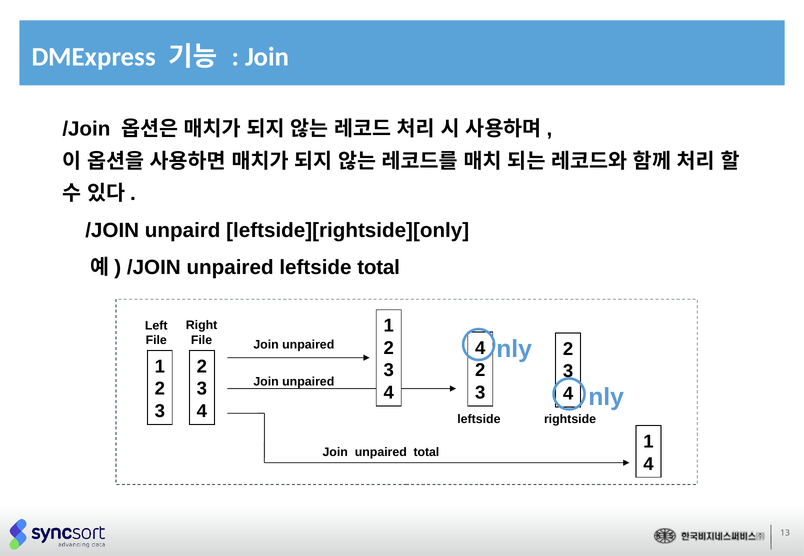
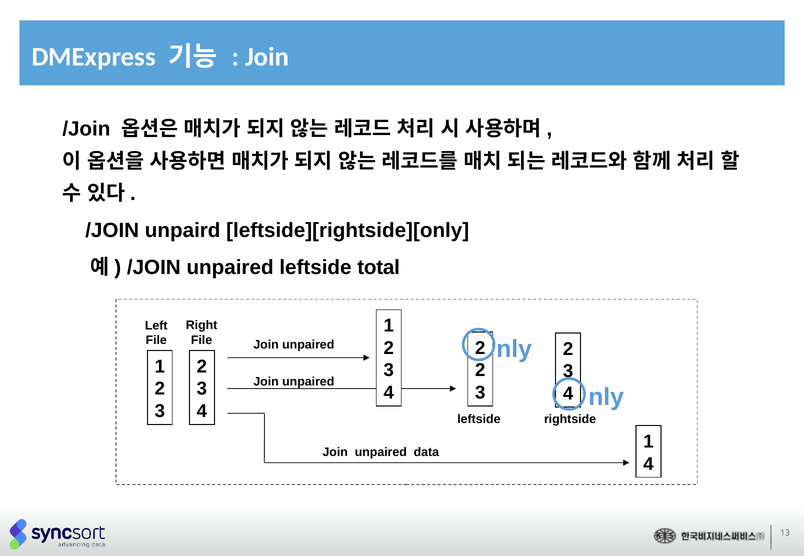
unpaired 4: 4 -> 2 (480, 348)
unpaired total: total -> data (426, 453)
